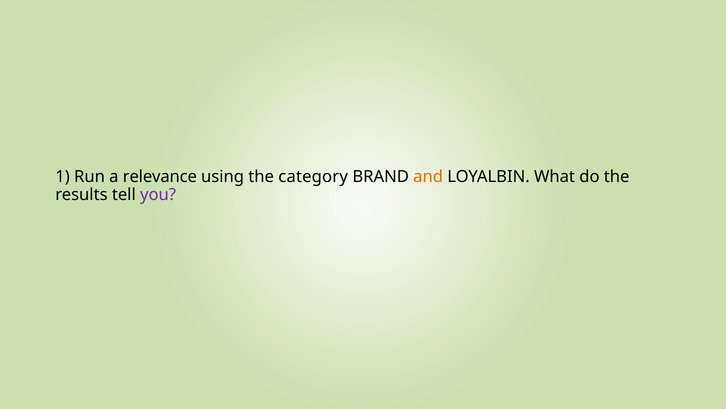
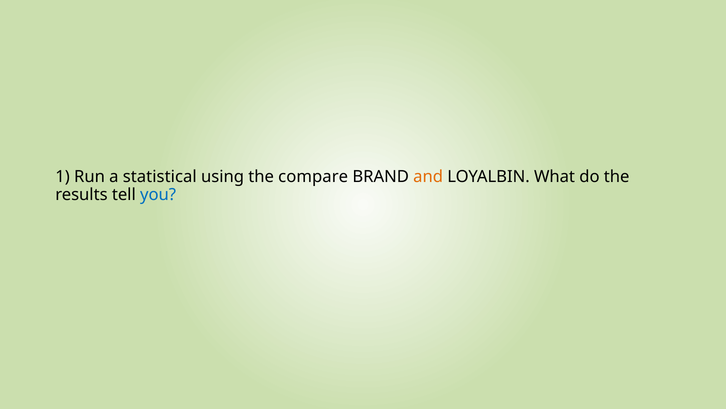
relevance: relevance -> statistical (160, 176)
category: category -> compare (313, 176)
you colour: purple -> blue (158, 194)
